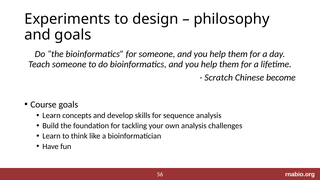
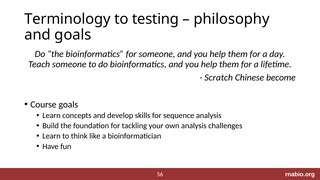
Experiments: Experiments -> Terminology (67, 19)
design: design -> testing (155, 19)
